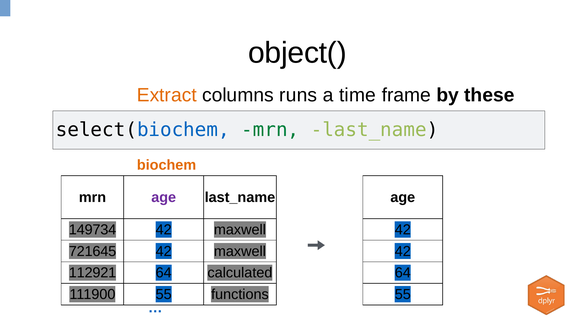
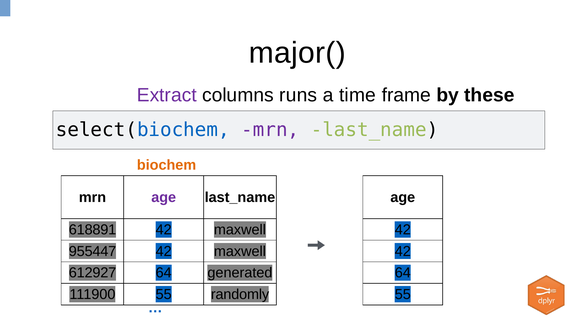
object(: object( -> major( (297, 53)
Extract colour: orange -> purple (167, 95)
mrn colour: green -> purple (270, 129)
149734: 149734 -> 618891 (93, 229)
721645: 721645 -> 955447 (93, 251)
112921: 112921 -> 612927 (93, 272)
calculated: calculated -> generated (240, 272)
functions: functions -> randomly (240, 294)
